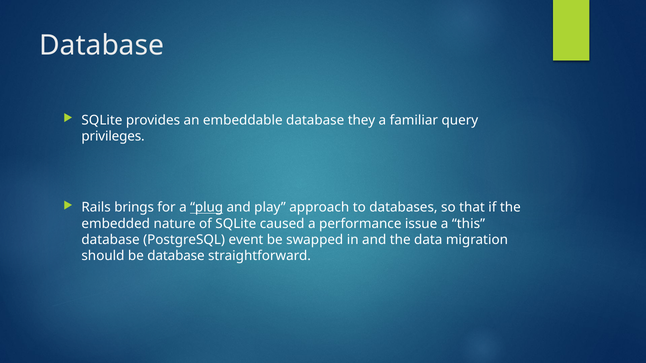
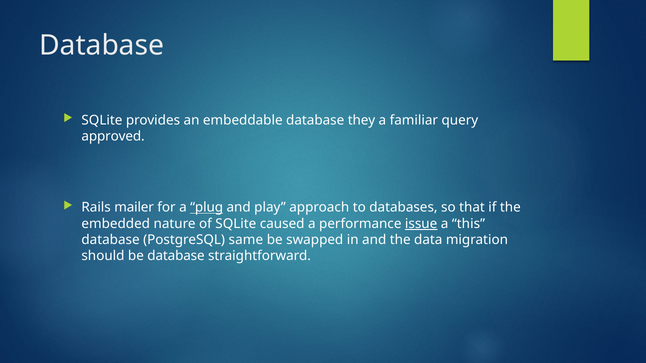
privileges: privileges -> approved (113, 136)
brings: brings -> mailer (134, 208)
issue underline: none -> present (421, 224)
event: event -> same (246, 240)
